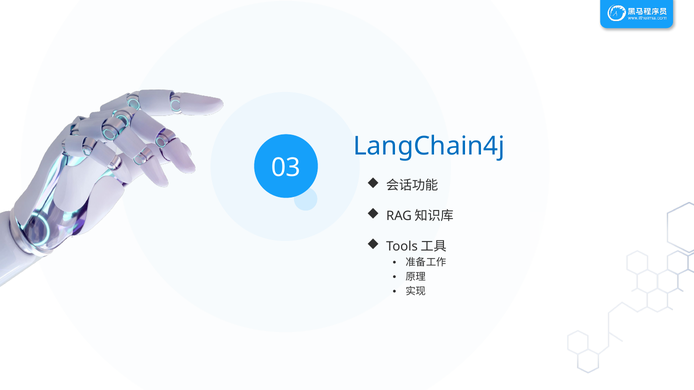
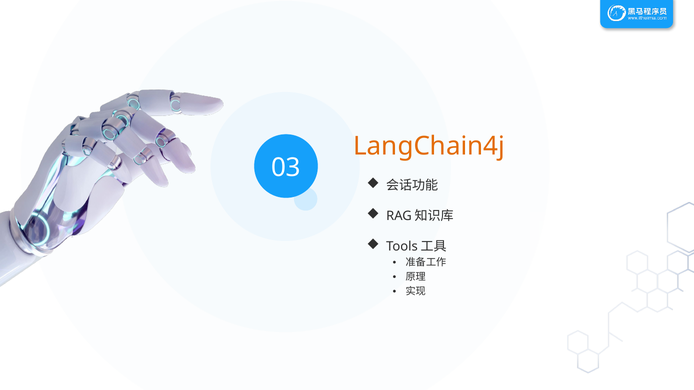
LangChain4j colour: blue -> orange (429, 146)
